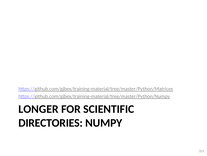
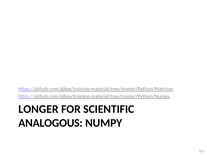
DIRECTORIES: DIRECTORIES -> ANALOGOUS (51, 122)
